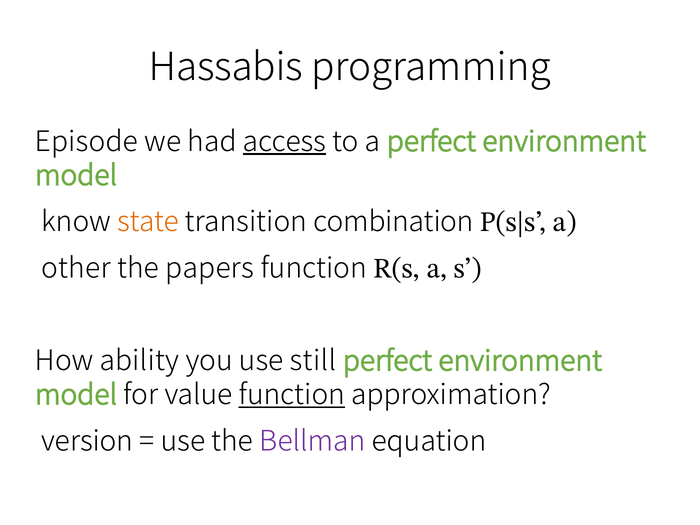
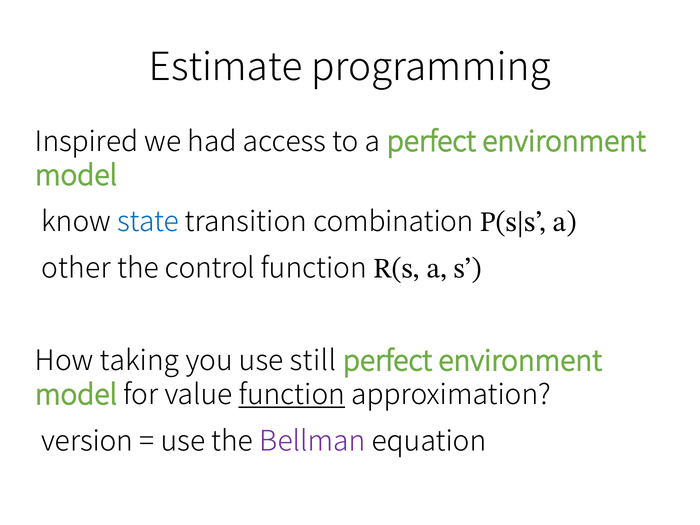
Hassabis: Hassabis -> Estimate (226, 67)
Episode: Episode -> Inspired (87, 142)
access underline: present -> none (284, 142)
state colour: orange -> blue (148, 222)
papers: papers -> control (210, 268)
ability: ability -> taking (139, 361)
